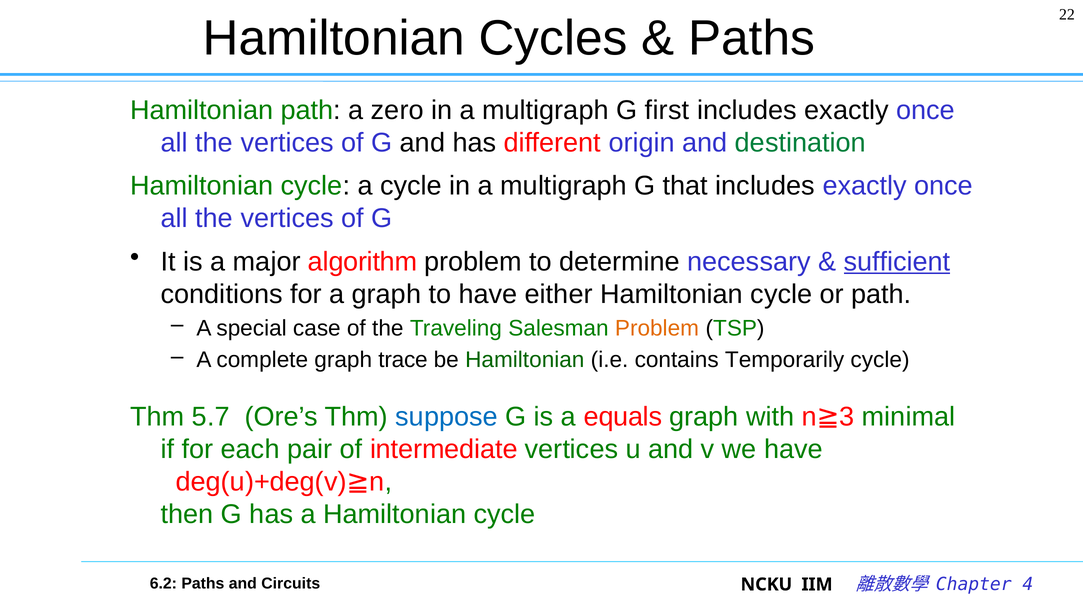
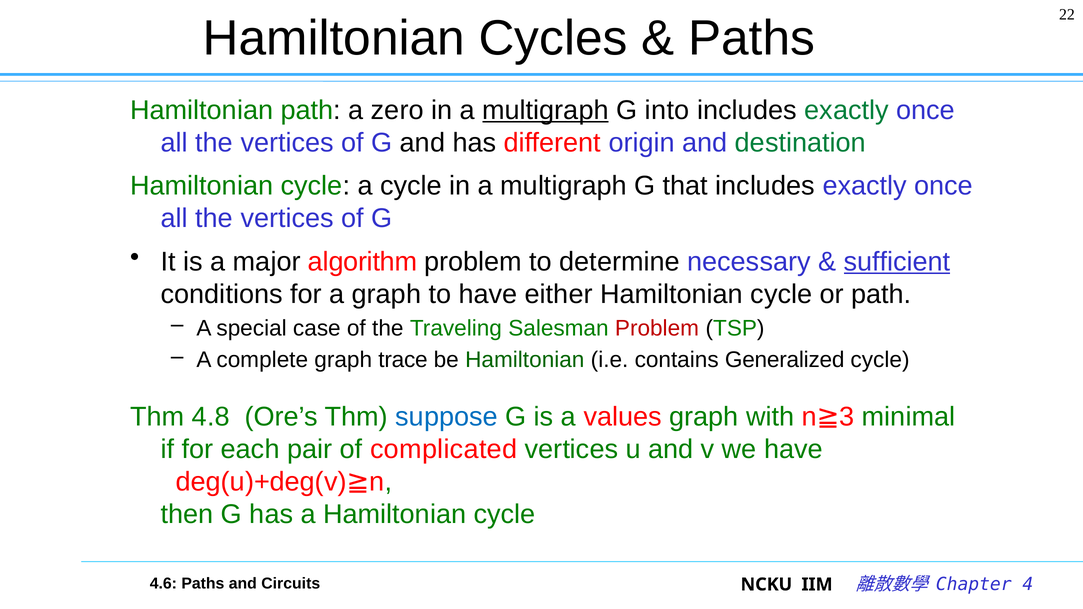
multigraph underline: none -> present (545, 110)
first: first -> into (667, 110)
exactly colour: black -> green (847, 110)
Problem colour: orange -> red (657, 328)
Temporarily: Temporarily -> Generalized (785, 360)
5.7: 5.7 -> 4.8 (211, 417)
equals: equals -> values (623, 417)
intermediate: intermediate -> complicated (444, 450)
6.2: 6.2 -> 4.6 (163, 584)
